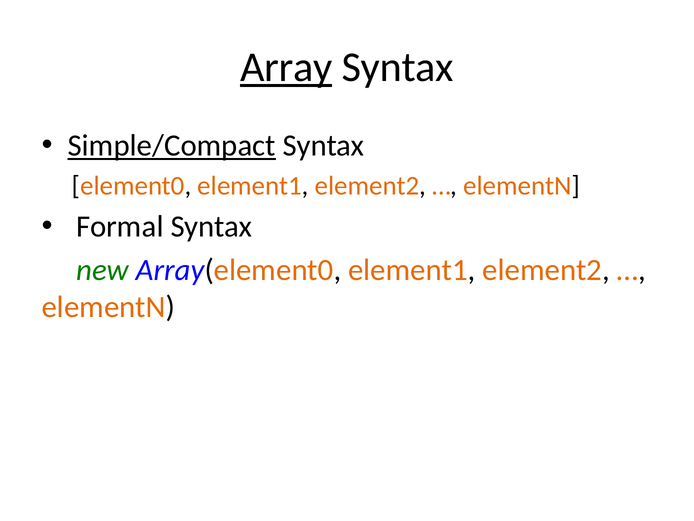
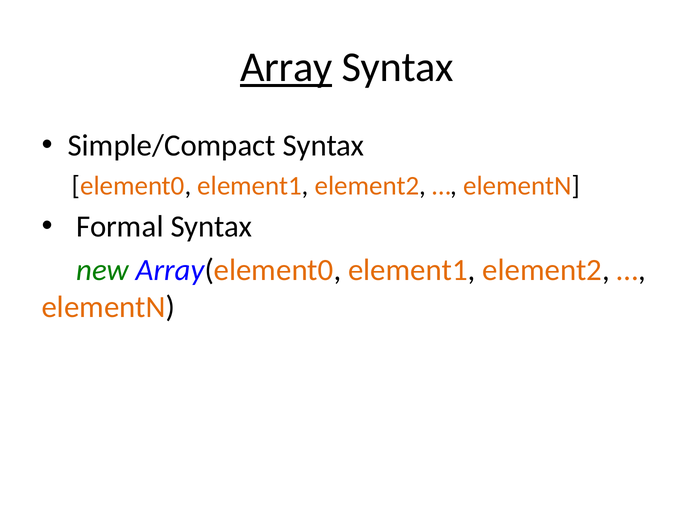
Simple/Compact underline: present -> none (172, 146)
